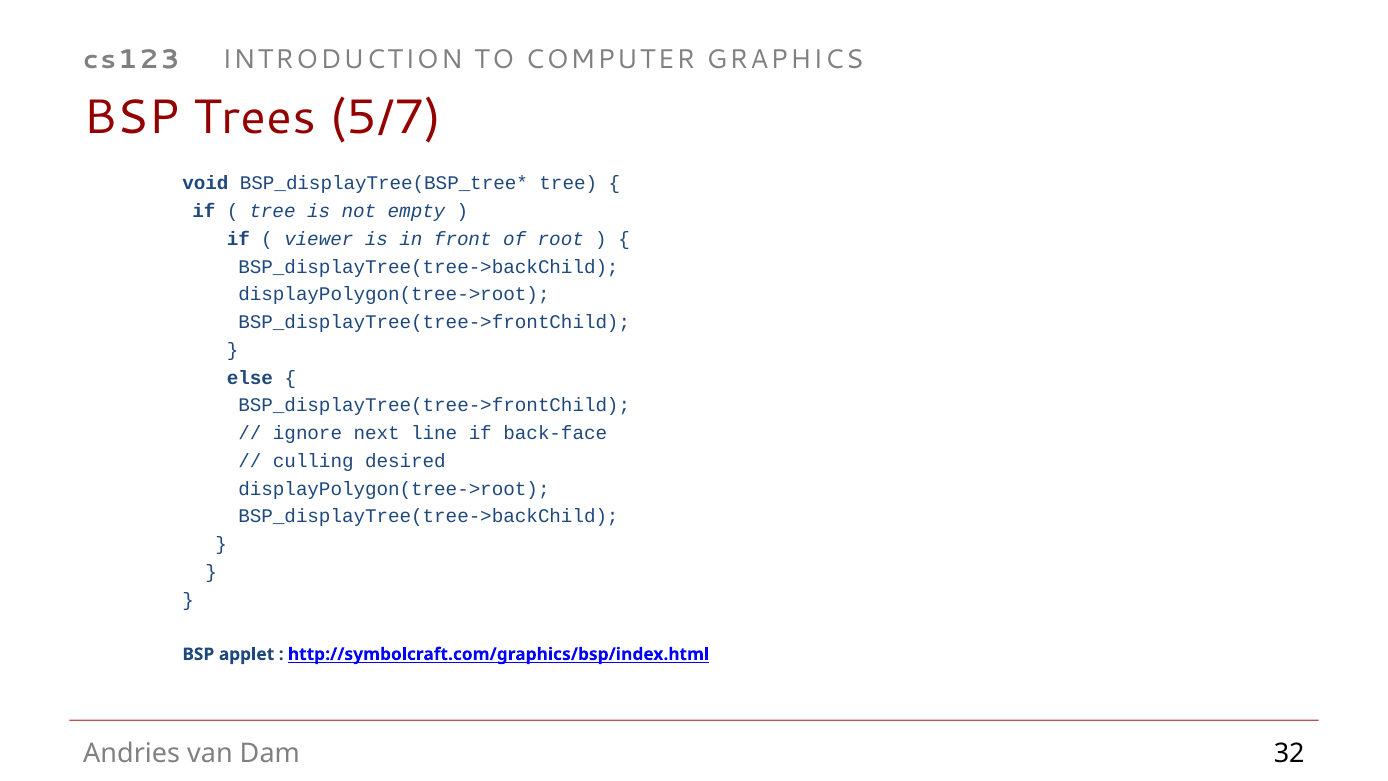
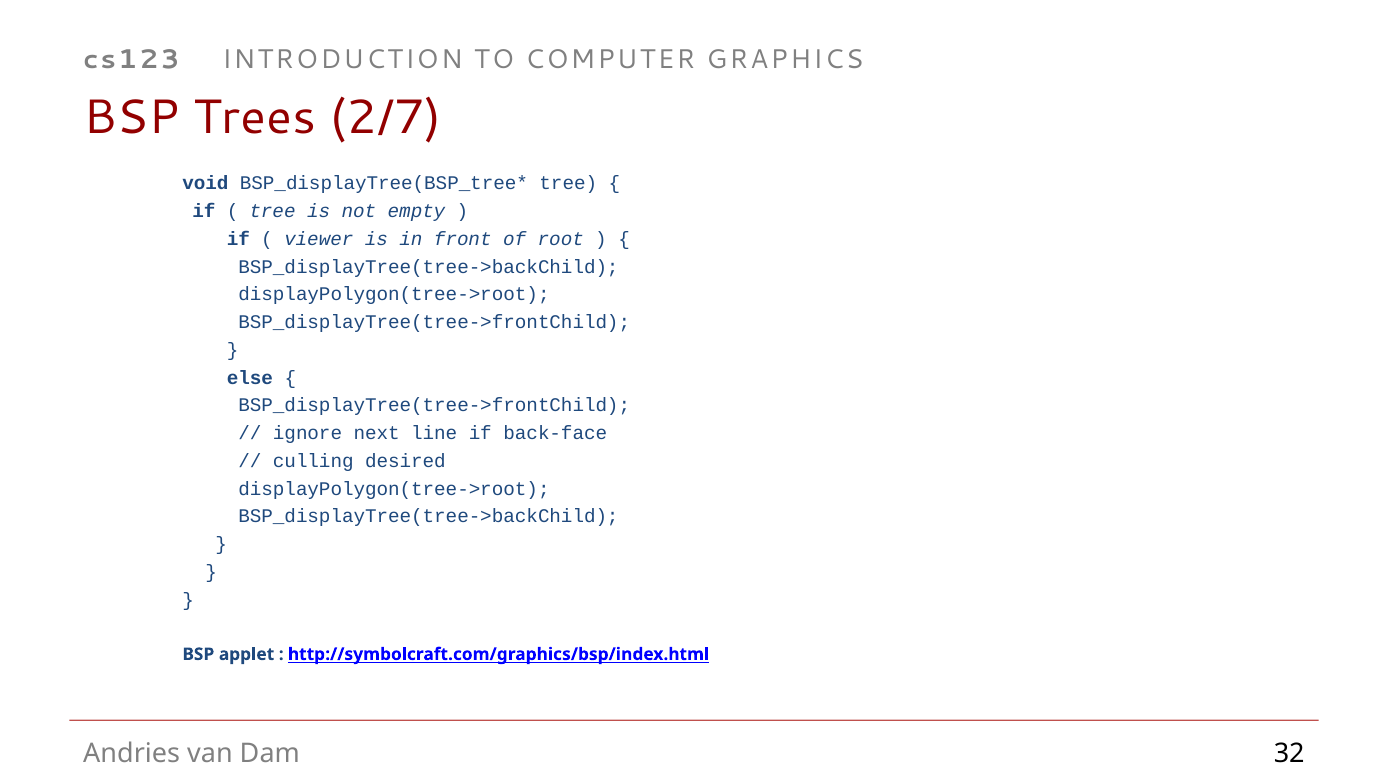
5/7: 5/7 -> 2/7 (386, 117)
